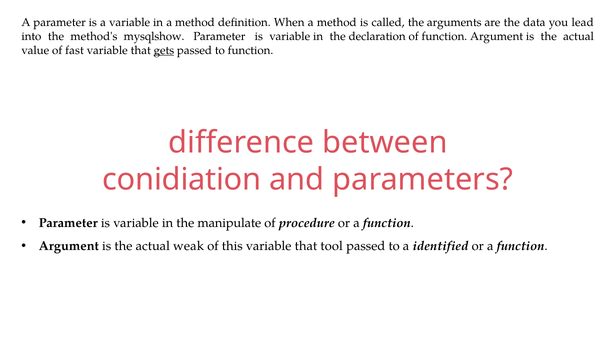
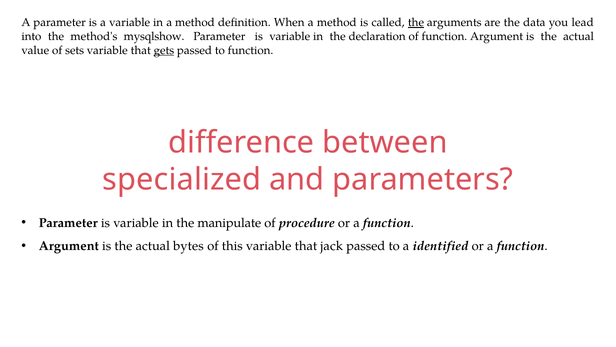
the underline: none -> present (416, 22)
fast: fast -> sets (75, 50)
conidiation: conidiation -> specialized (182, 179)
weak: weak -> bytes (189, 246)
tool: tool -> jack (332, 246)
